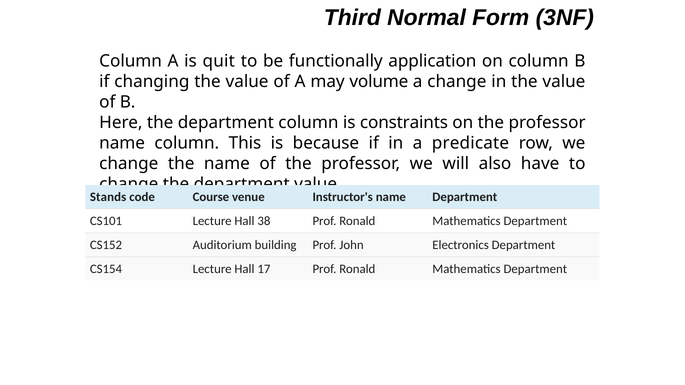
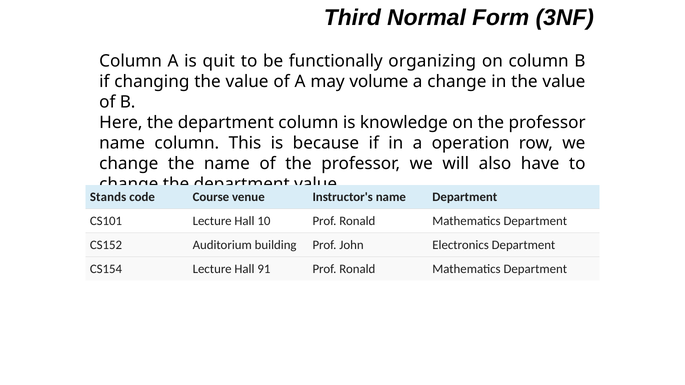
application: application -> organizing (432, 61)
constraints: constraints -> knowledge (404, 123)
predicate: predicate -> operation (471, 143)
38: 38 -> 10 (264, 221)
17: 17 -> 91 (264, 269)
